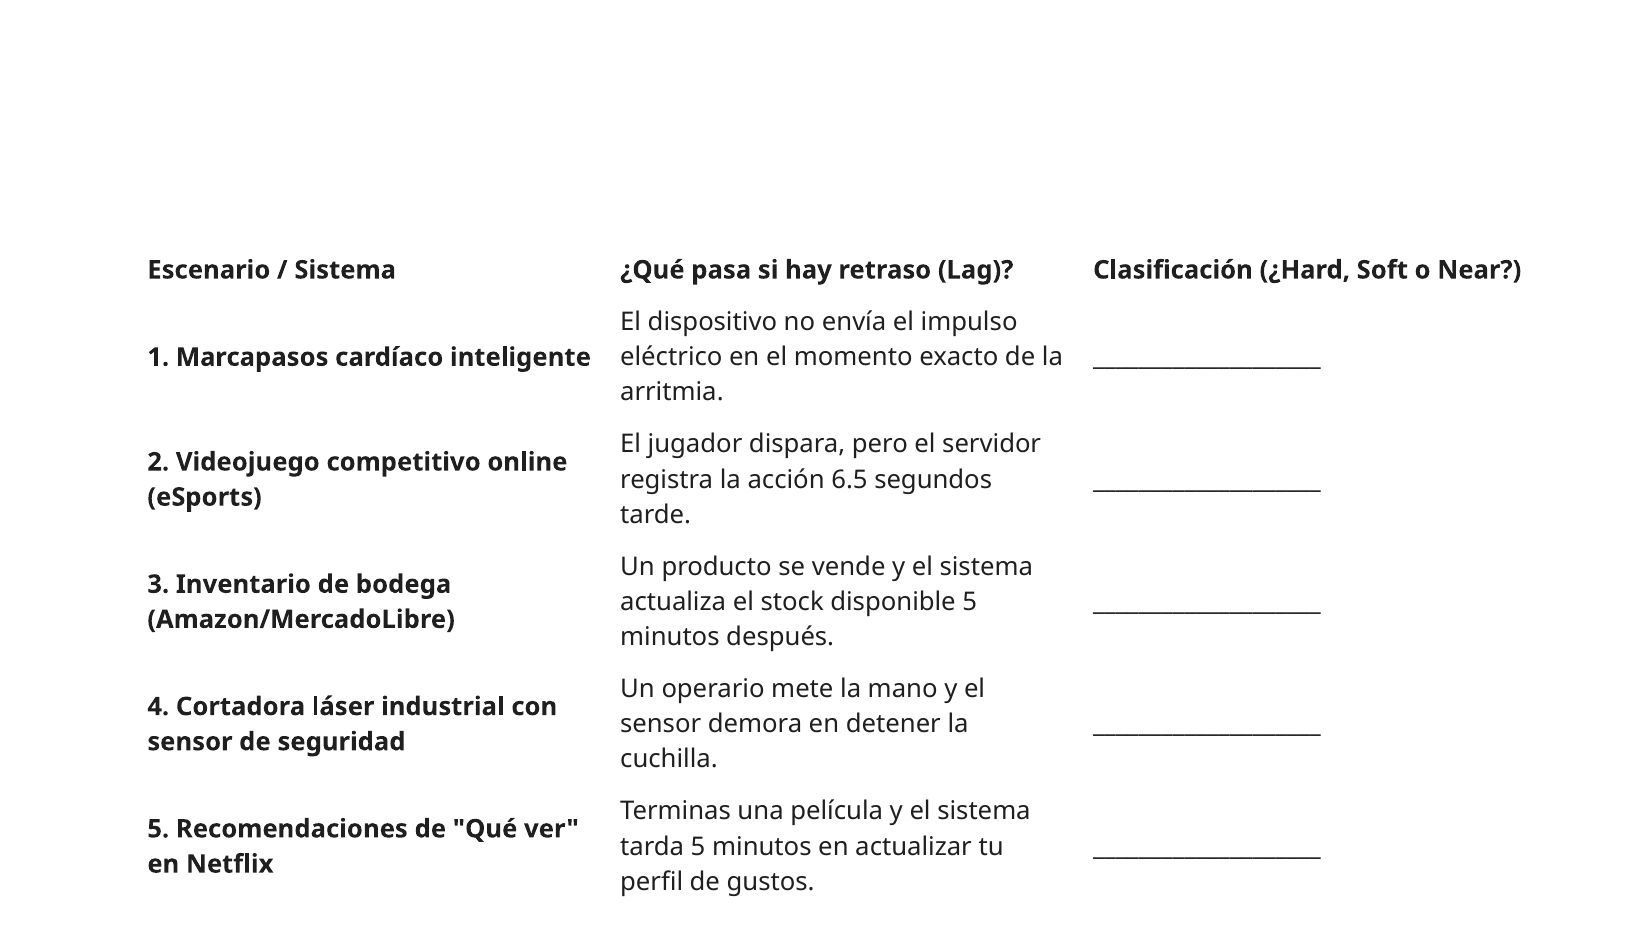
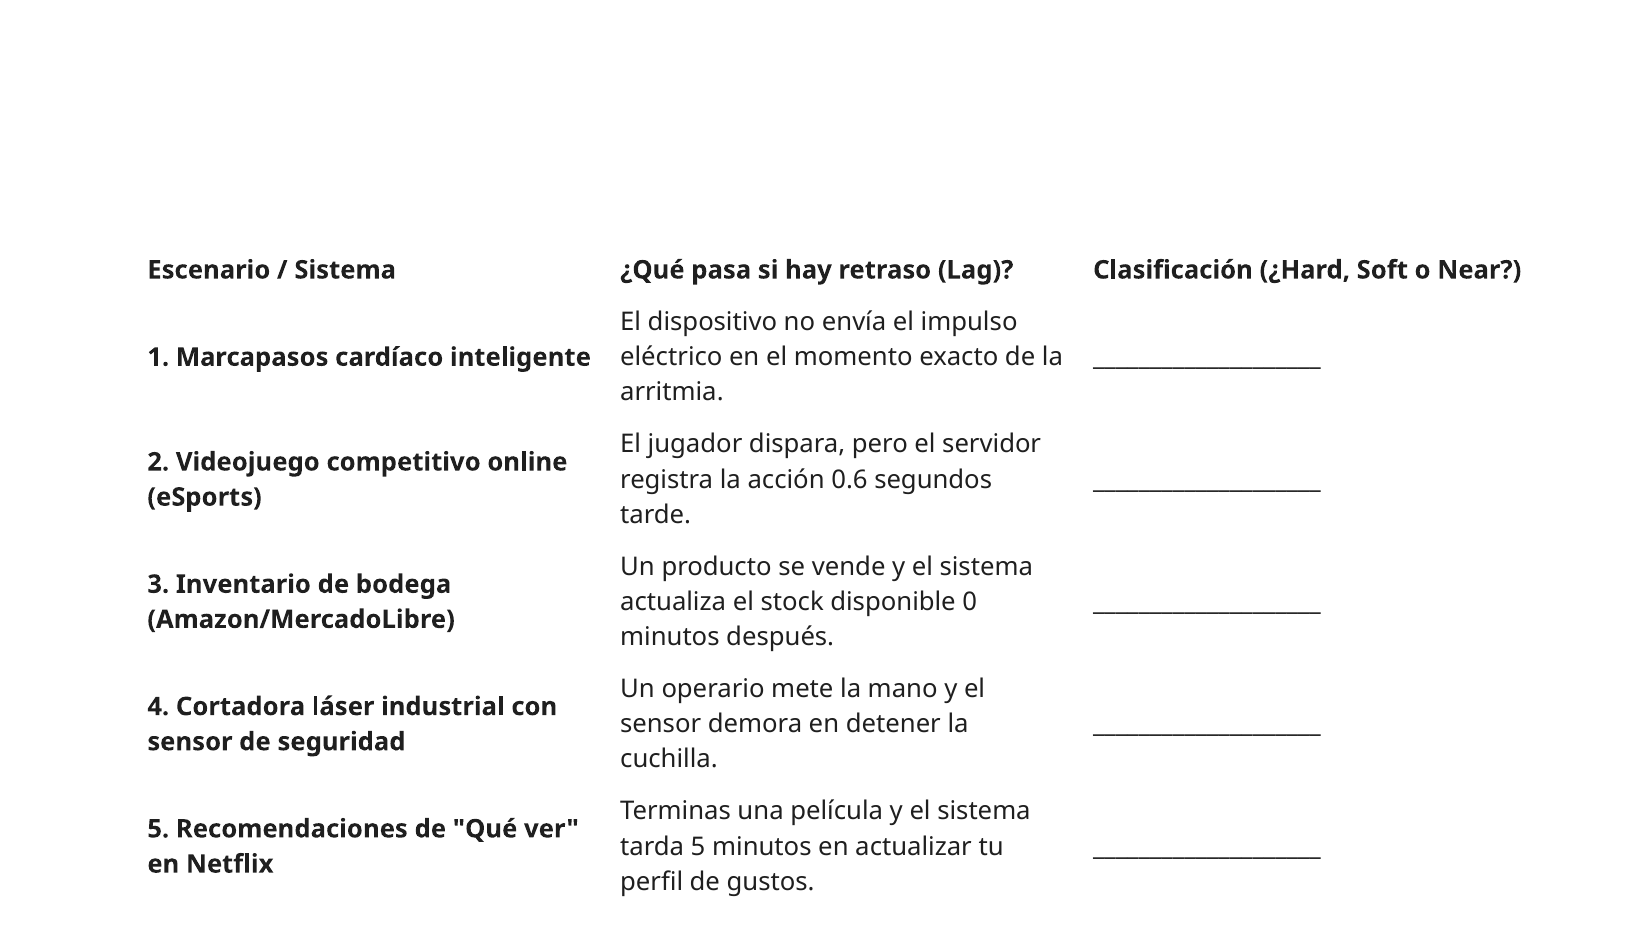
6.5: 6.5 -> 0.6 (849, 480)
disponible 5: 5 -> 0 (970, 602)
